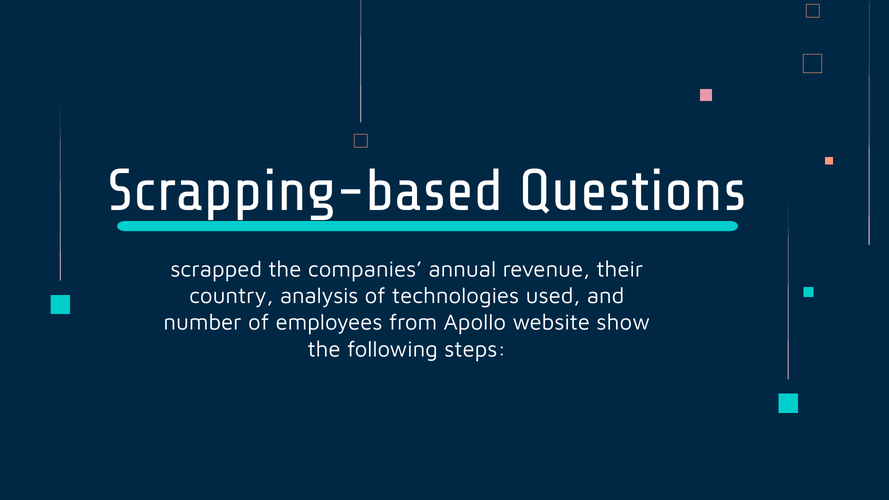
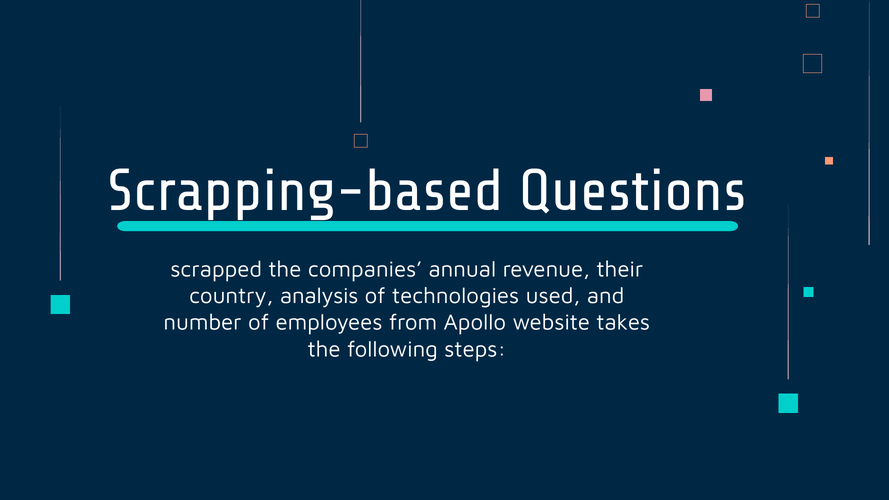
show: show -> takes (623, 323)
